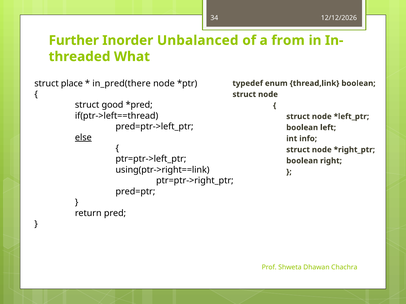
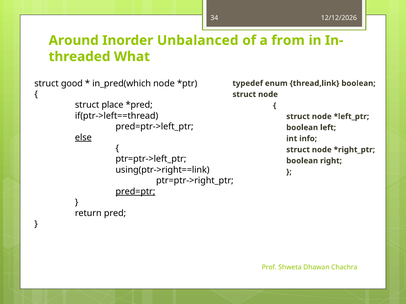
Further: Further -> Around (74, 40)
place: place -> good (72, 84)
in_pred(there: in_pred(there -> in_pred(which (122, 84)
good: good -> place (112, 105)
pred=ptr underline: none -> present (135, 192)
